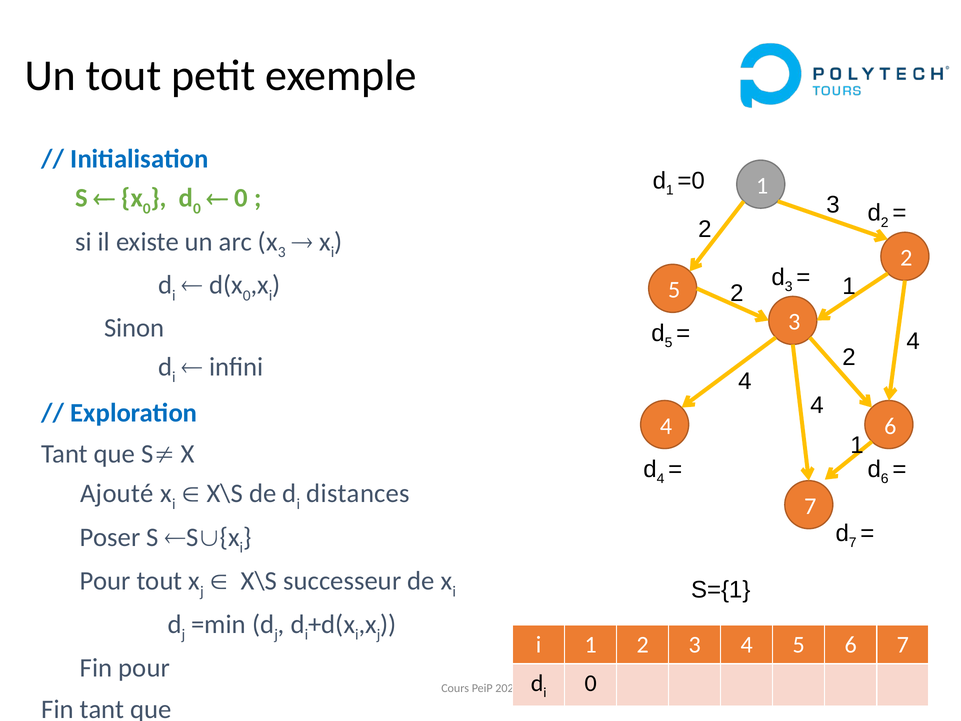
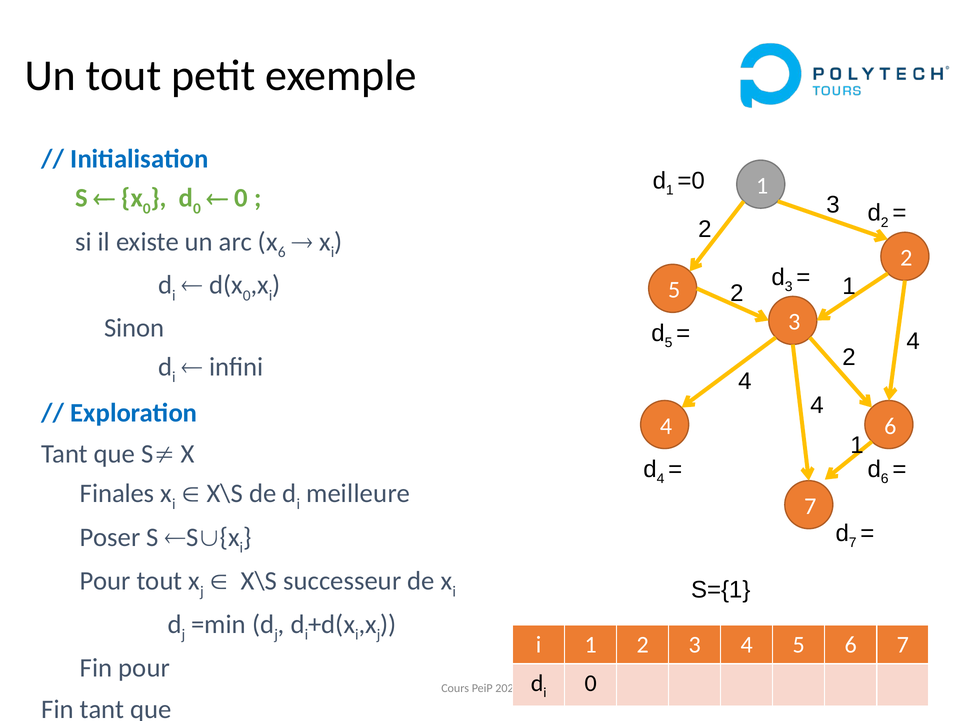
x 3: 3 -> 6 (282, 252)
Ajouté: Ajouté -> Finales (117, 493)
distances: distances -> meilleure (358, 493)
